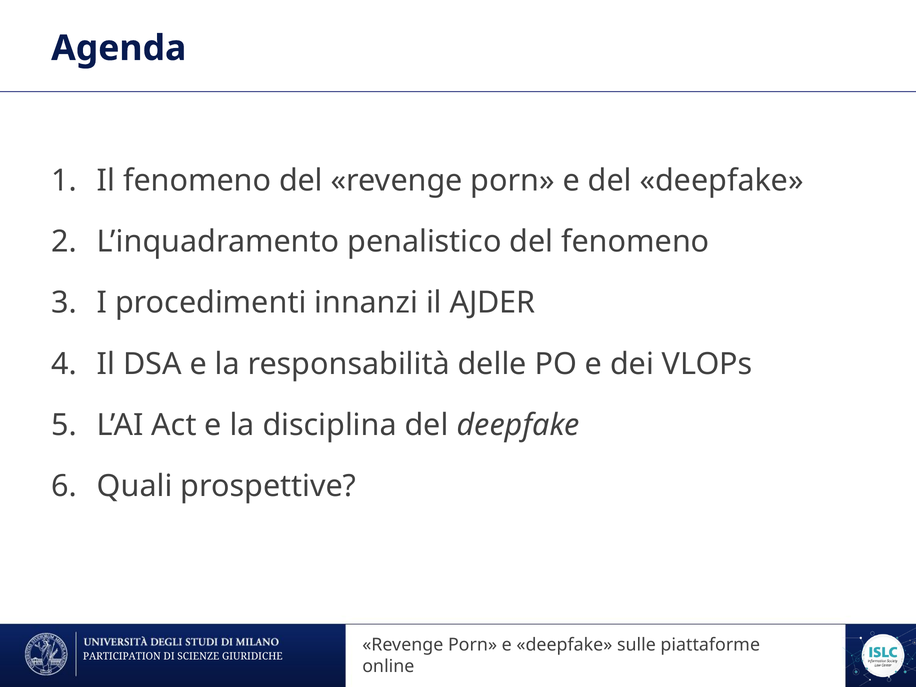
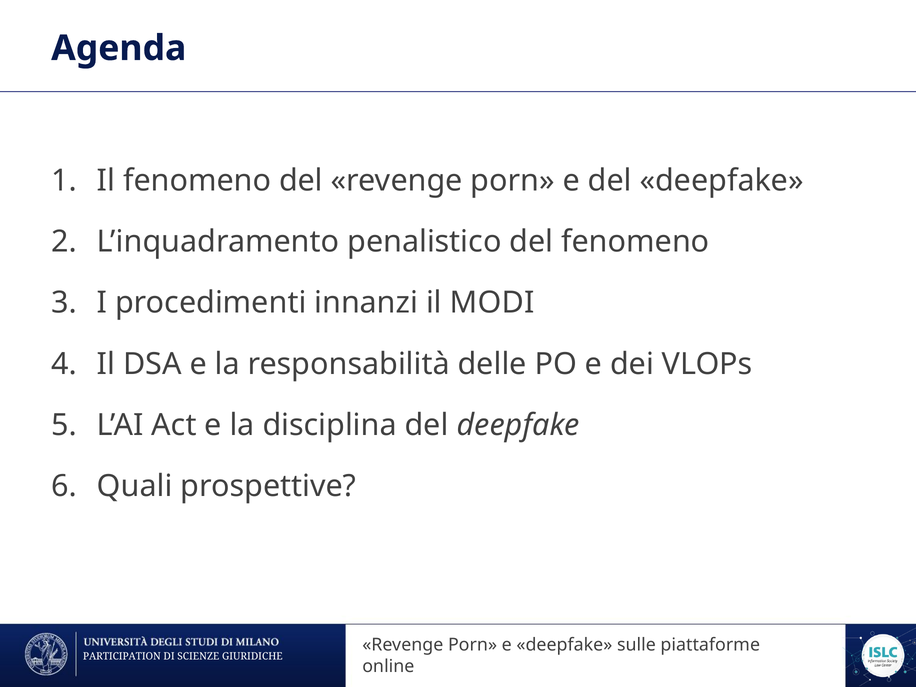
AJDER: AJDER -> MODI (492, 303)
